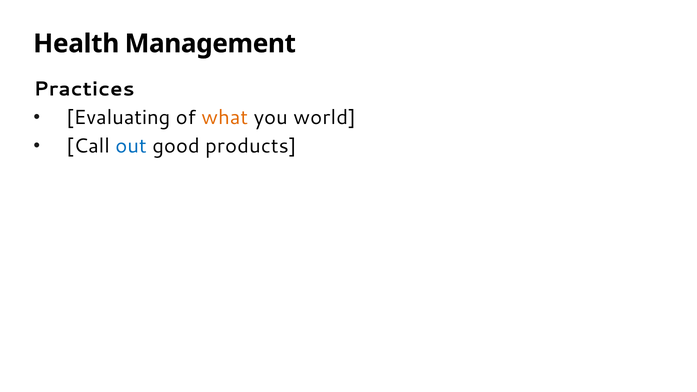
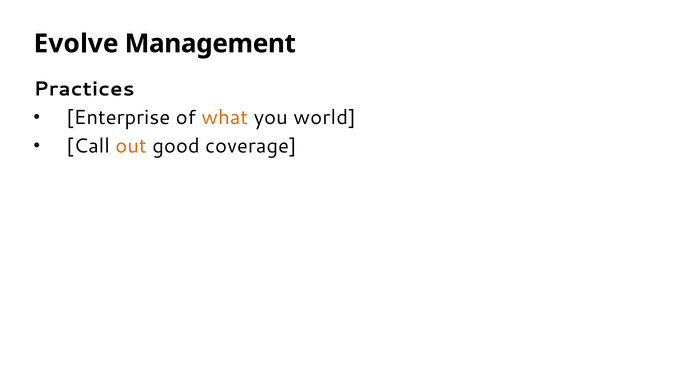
Health: Health -> Evolve (76, 44)
Evaluating: Evaluating -> Enterprise (118, 118)
out colour: blue -> orange (131, 146)
products: products -> coverage (251, 146)
